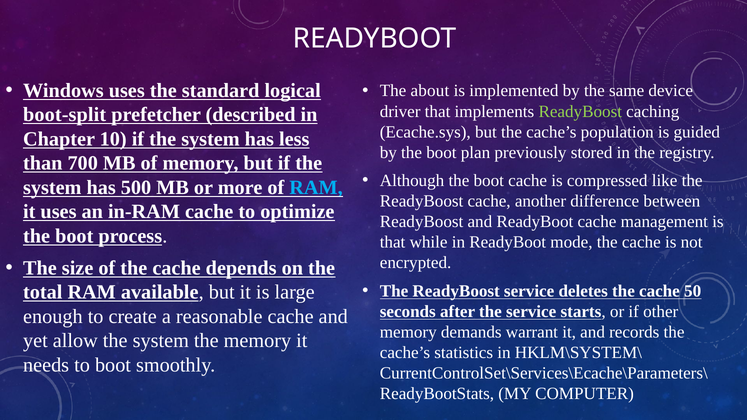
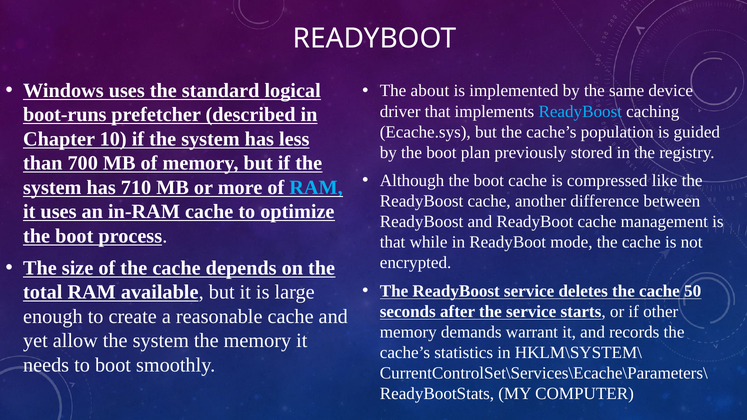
ReadyBoost colour: light green -> light blue (580, 111)
boot-split: boot-split -> boot-runs (65, 115)
500: 500 -> 710 (136, 188)
